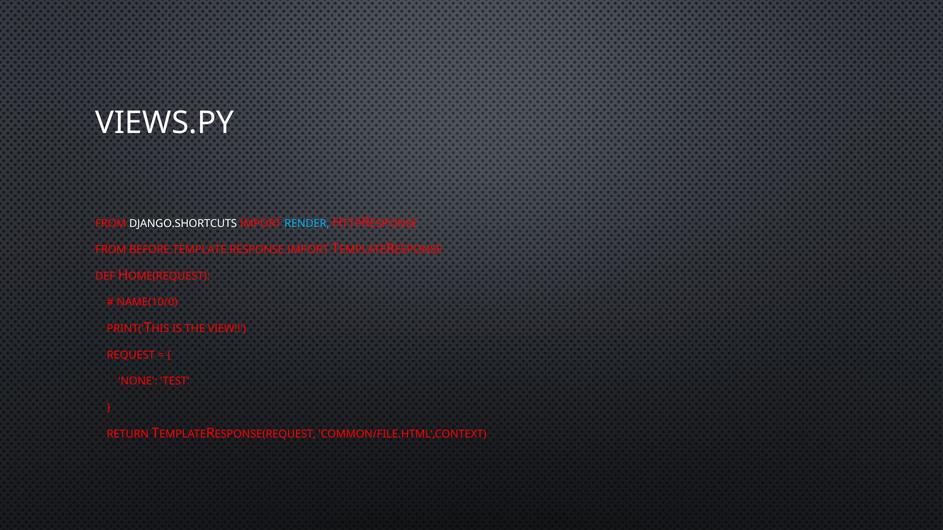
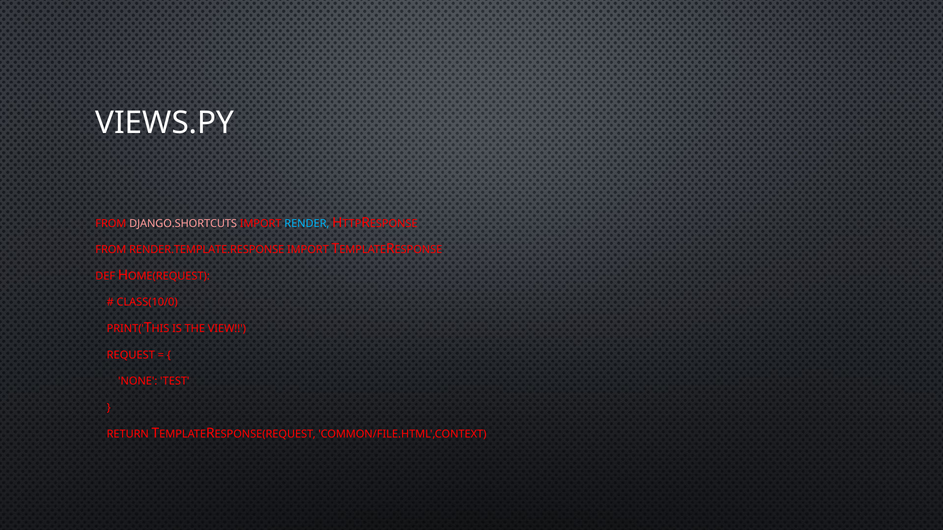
DJANGO.SHORTCUTS colour: white -> pink (183, 224)
BEFORE.TEMPLATE.RESPONSE: BEFORE.TEMPLATE.RESPONSE -> RENDER.TEMPLATE.RESPONSE (207, 250)
NAME(10/0: NAME(10/0 -> CLASS(10/0 (147, 303)
